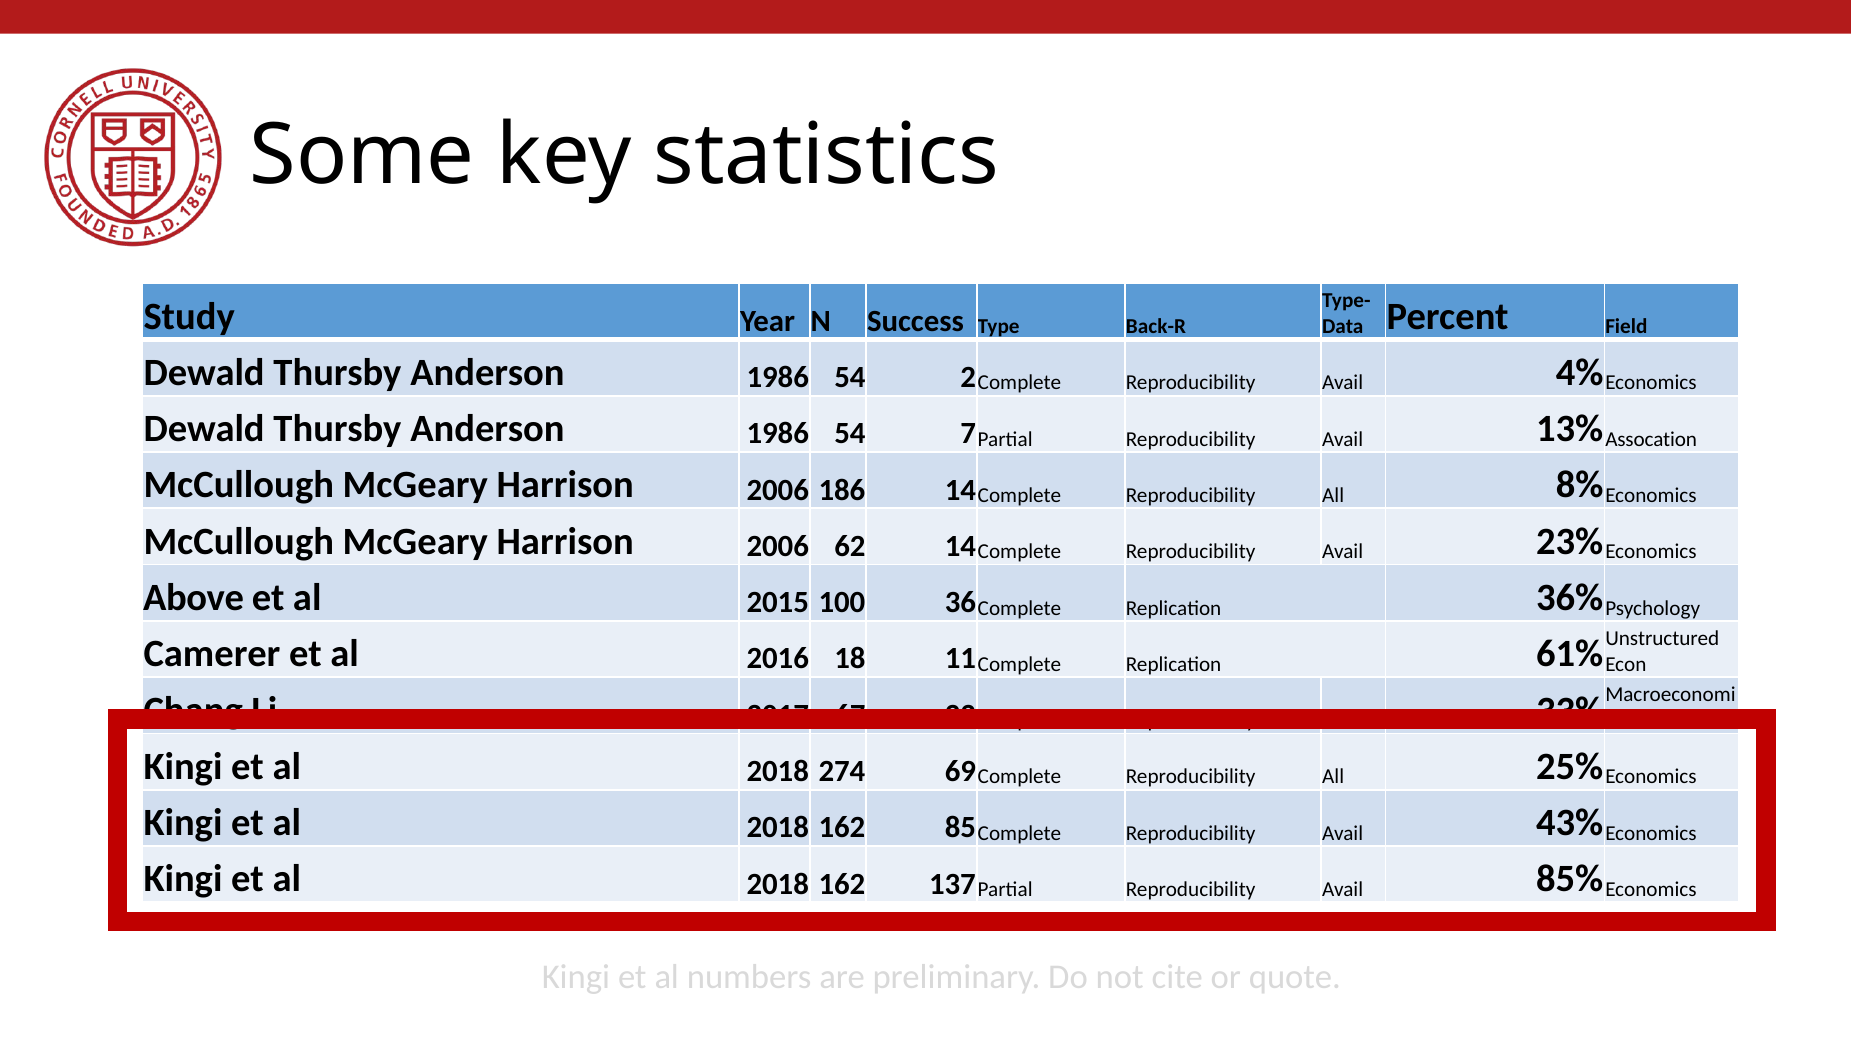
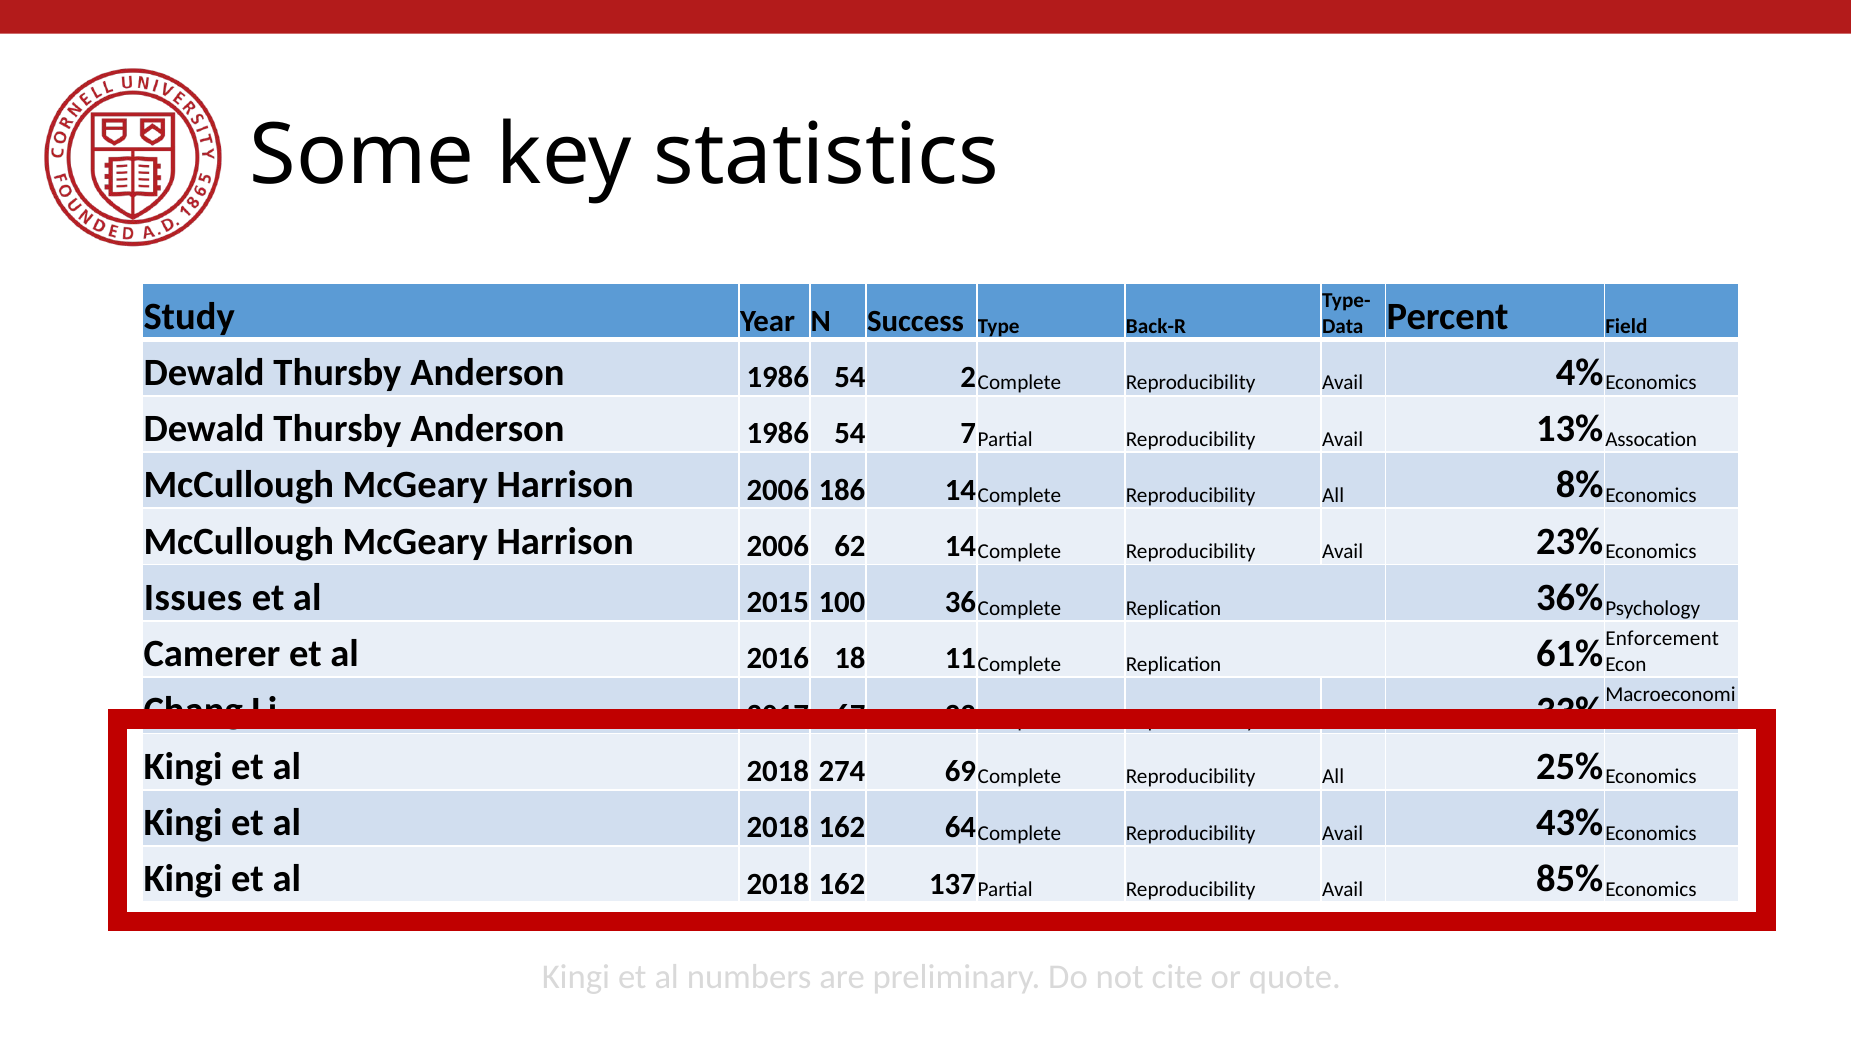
Above: Above -> Issues (193, 598)
Unstructured: Unstructured -> Enforcement (1662, 638)
85: 85 -> 64 (961, 828)
